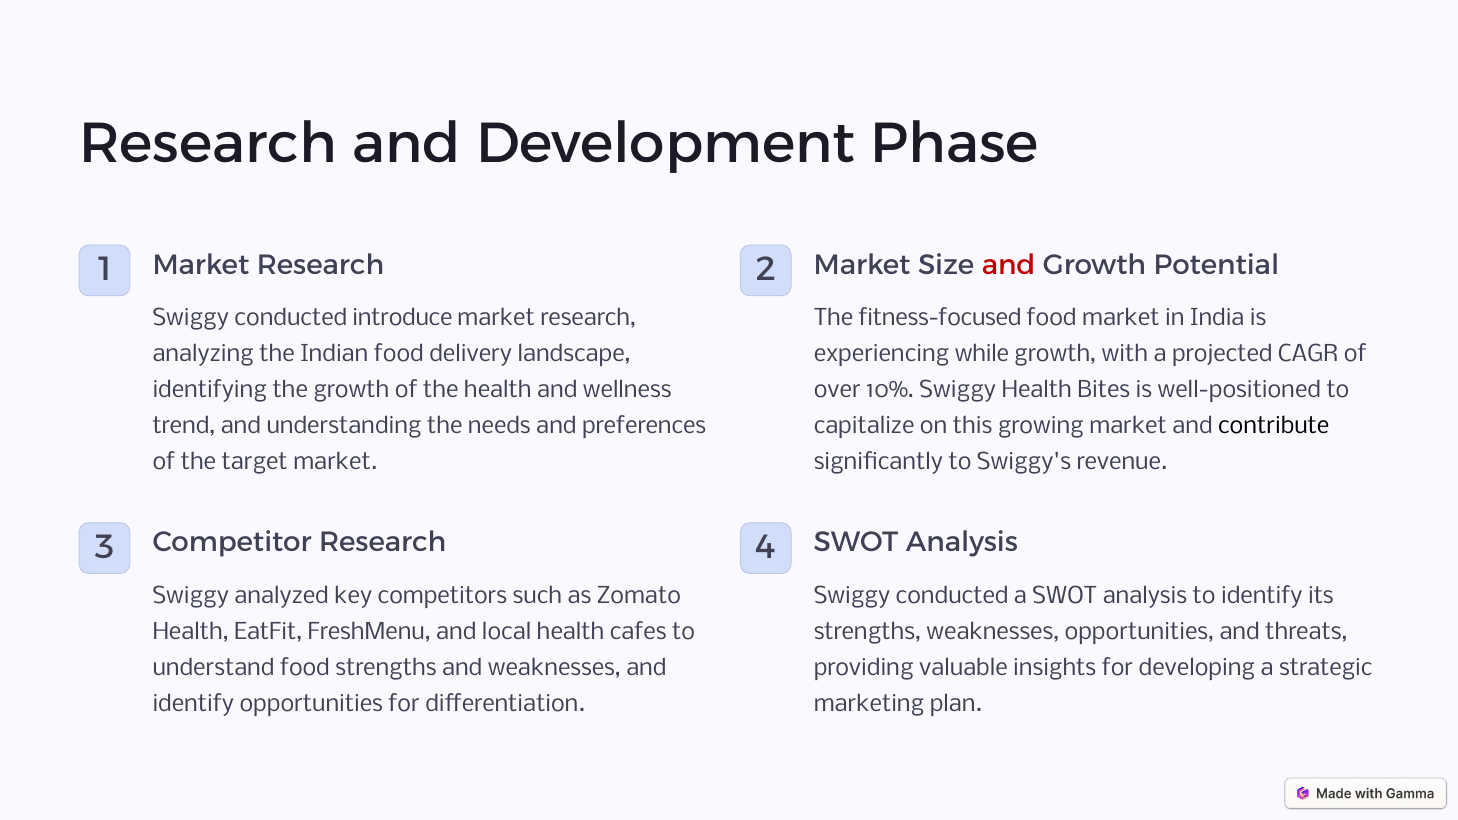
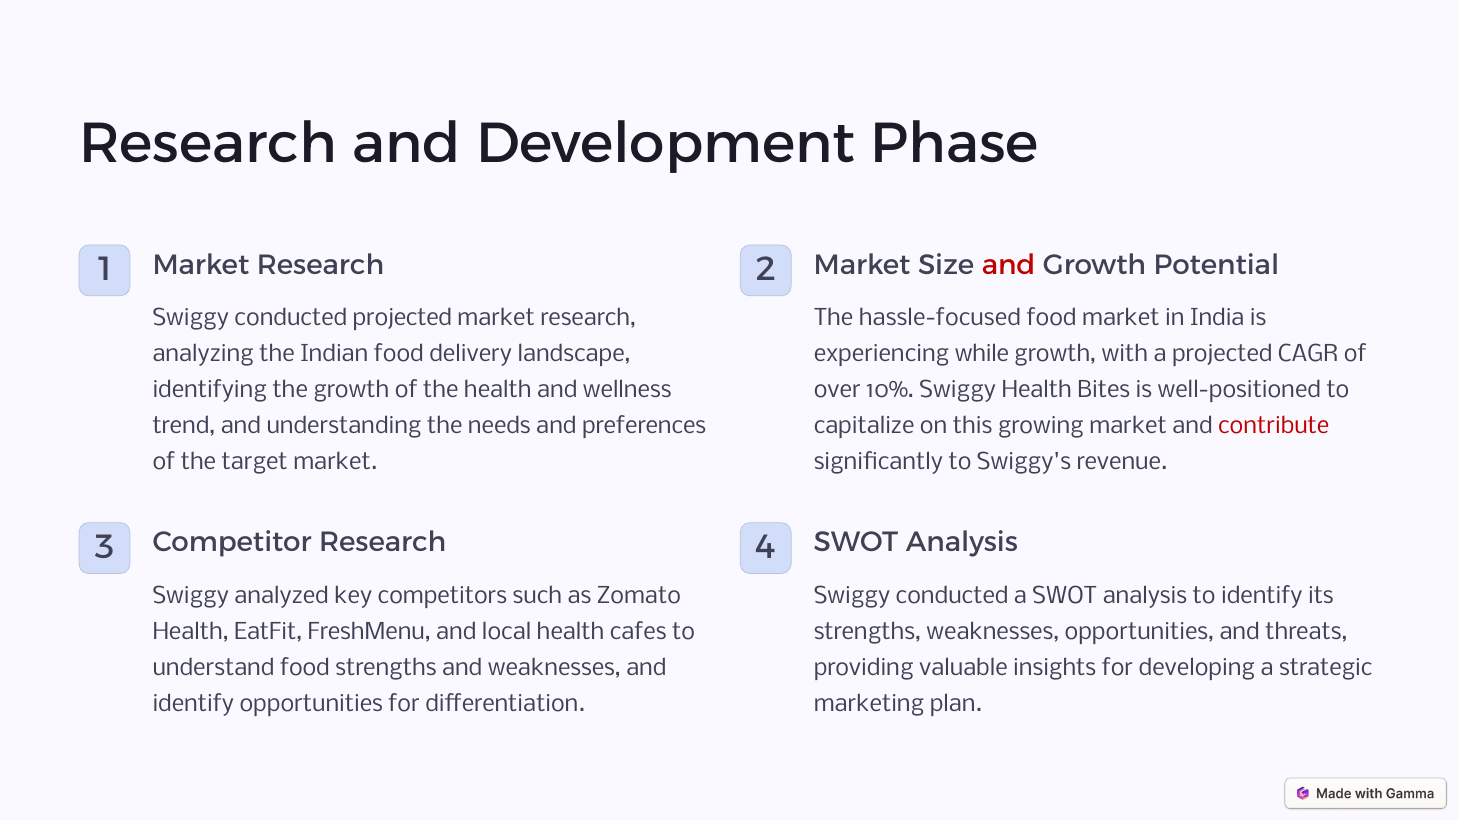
conducted introduce: introduce -> projected (402, 318)
fitness-focused: fitness-focused -> hassle-focused (940, 318)
contribute colour: black -> red (1274, 426)
